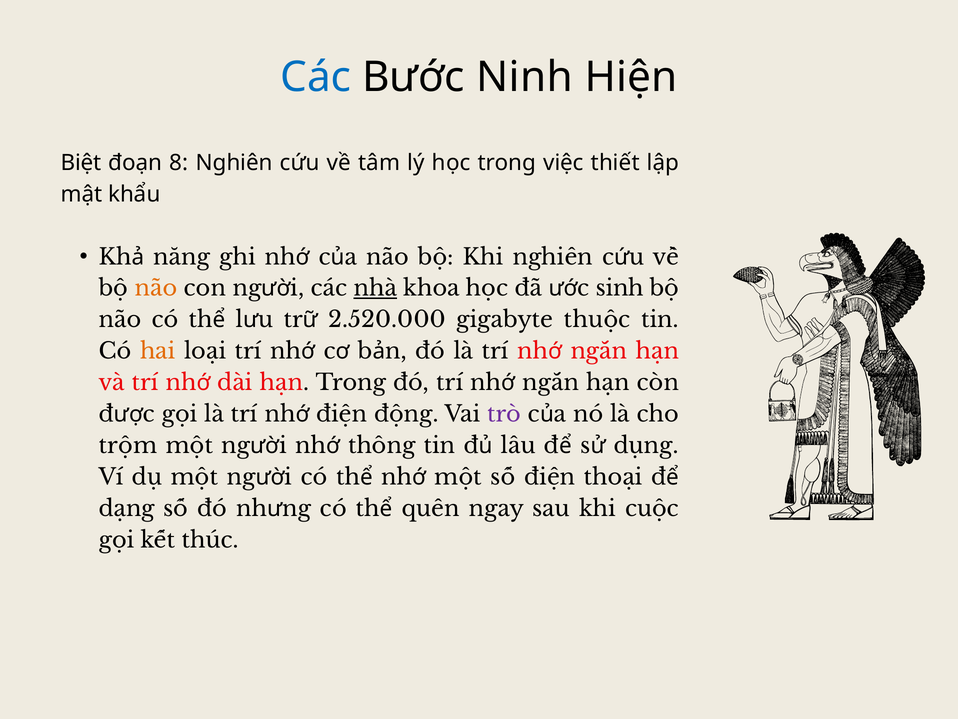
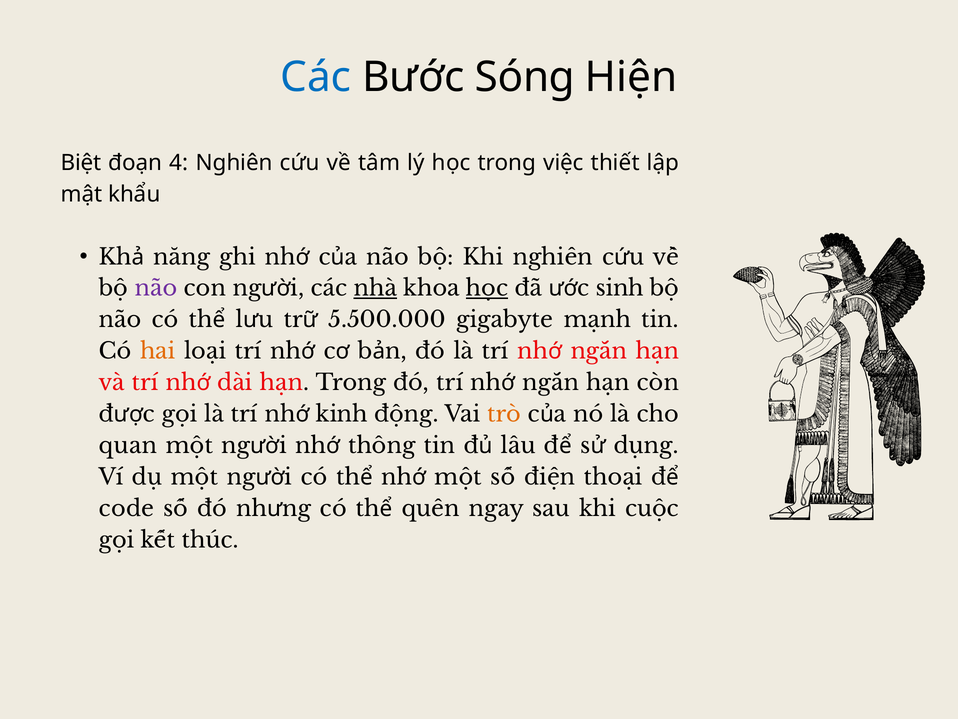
Ninh: Ninh -> Sóng (525, 77)
8: 8 -> 4 (179, 163)
não colour: orange -> purple (156, 288)
học underline: none -> present (487, 288)
2.520.000: 2.520.000 -> 5.500.000 (387, 320)
thuộc: thuộc -> mạnh (597, 320)
điện: điện -> kinh (342, 414)
trò colour: purple -> orange (504, 414)
trộm: trộm -> quan (128, 446)
dạng: dạng -> code (127, 508)
